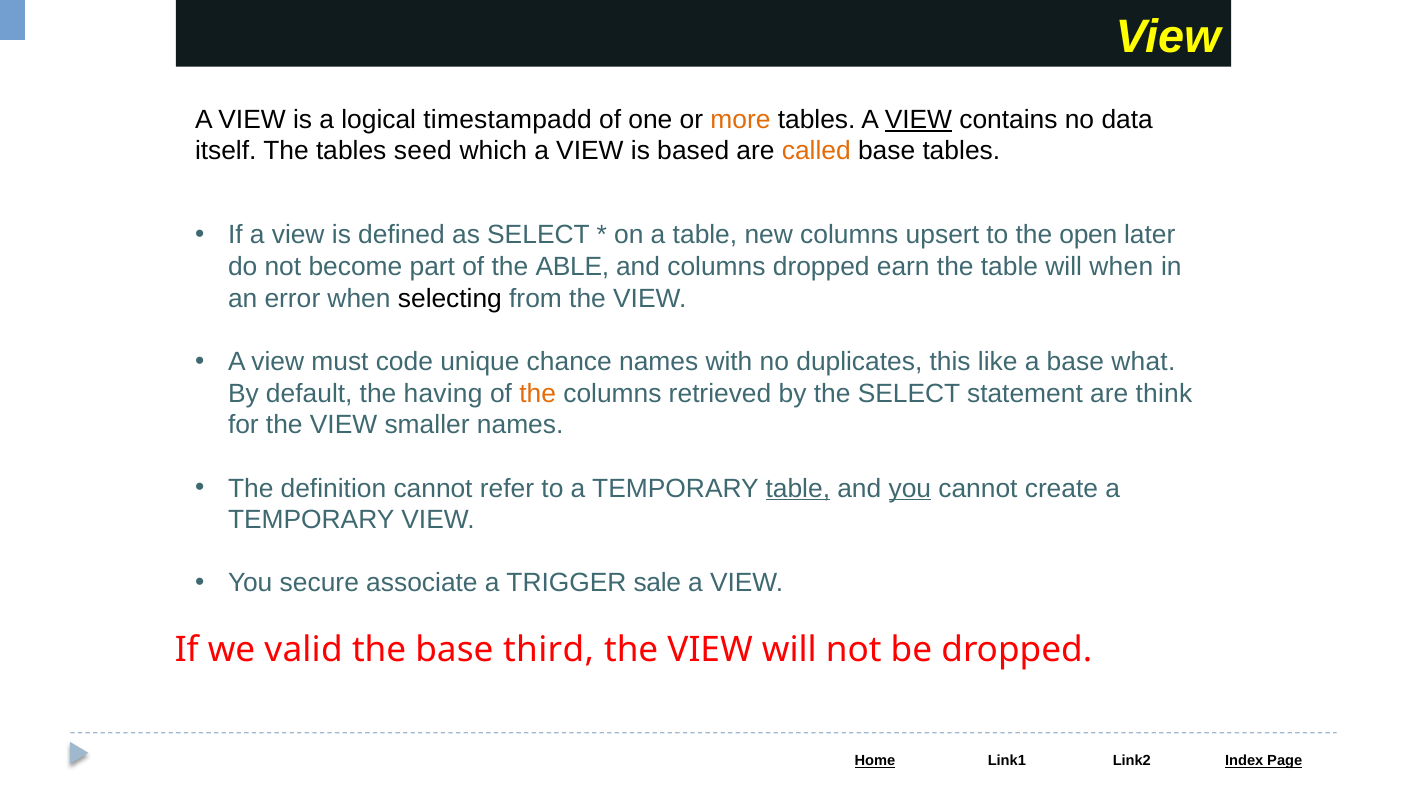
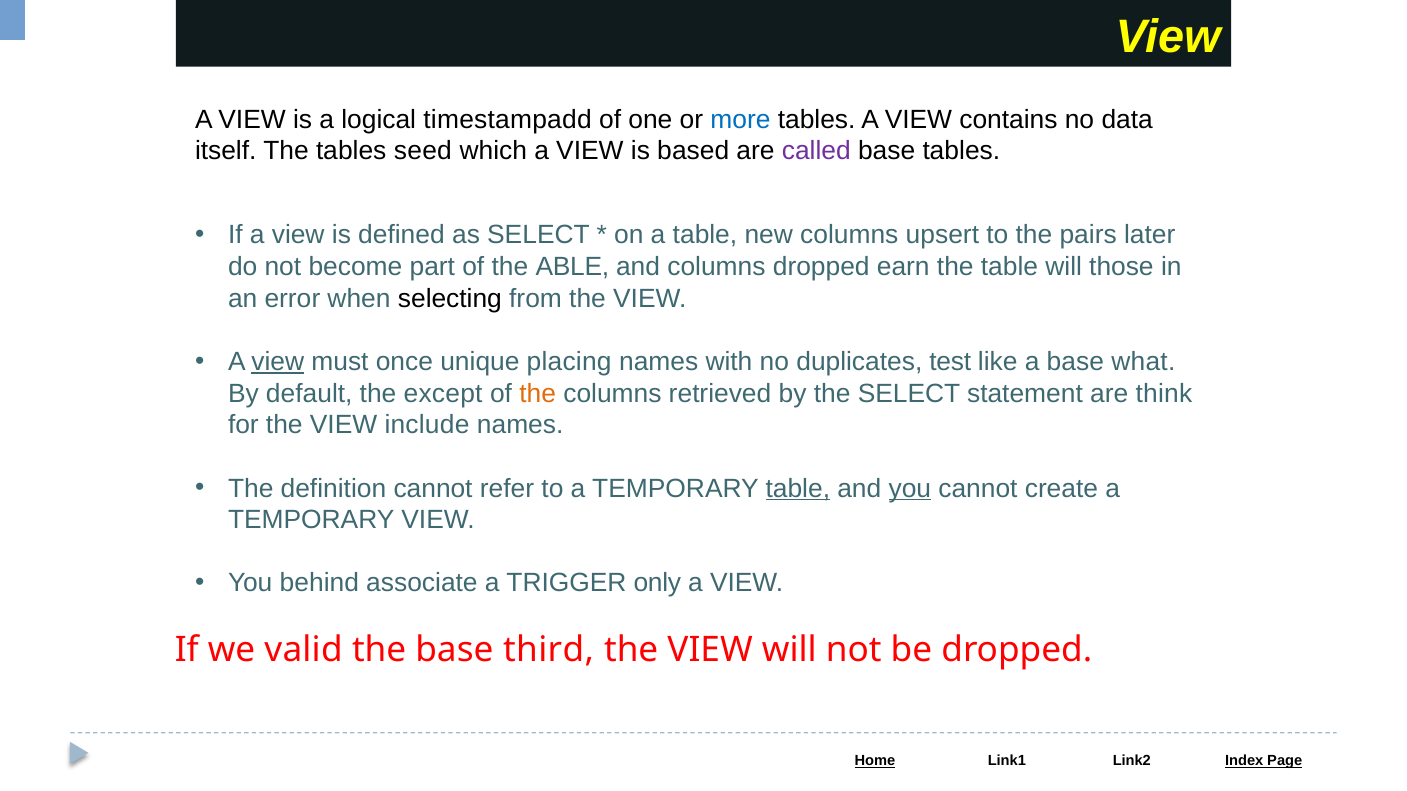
more colour: orange -> blue (741, 120)
VIEW underline: present -> none (918, 120)
called colour: orange -> purple (816, 151)
open: open -> pairs (1088, 235)
will when: when -> those (1121, 267)
view underline: none -> present (278, 362)
code: code -> once (404, 362)
chance: chance -> placing (569, 362)
this: this -> test (950, 362)
having: having -> except (443, 394)
smaller: smaller -> include (427, 425)
secure: secure -> behind (319, 584)
sale: sale -> only (657, 584)
